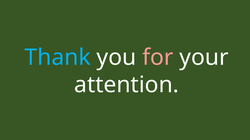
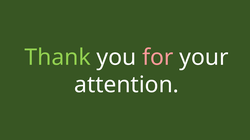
Thank colour: light blue -> light green (58, 58)
